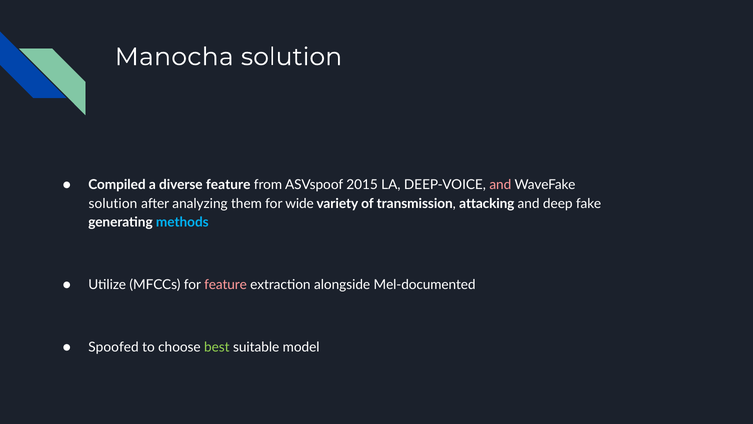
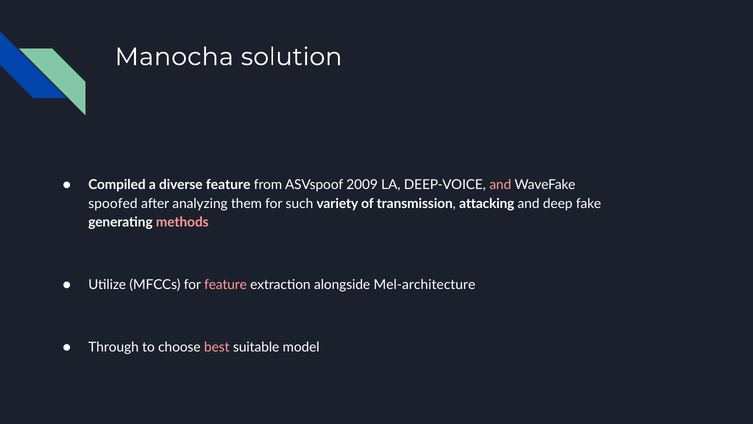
2015: 2015 -> 2009 (362, 185)
solution: solution -> spoofed (113, 203)
wide: wide -> such (299, 203)
methods colour: light blue -> pink (182, 222)
Mel-documented: Mel-documented -> Mel-architecture (424, 284)
Spoofed: Spoofed -> Through (114, 347)
best colour: light green -> pink (217, 347)
